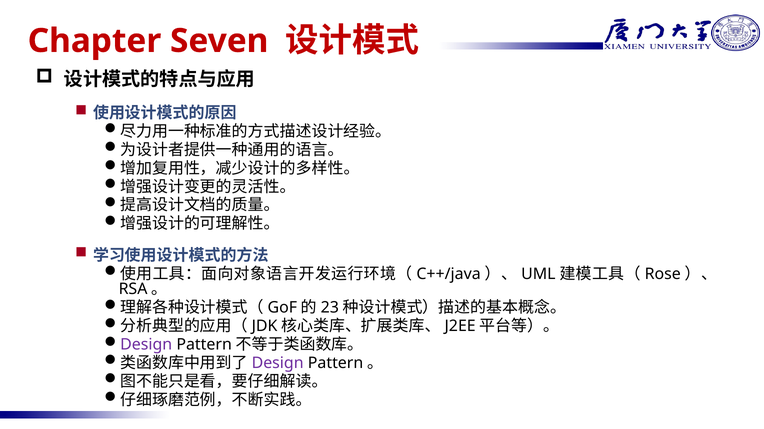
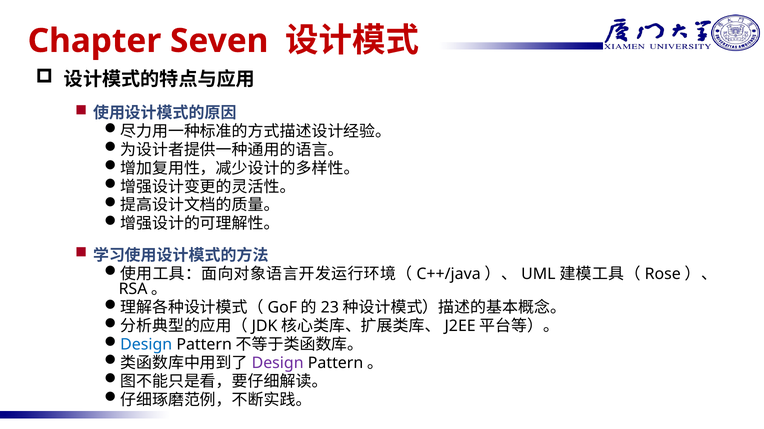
Design colour: purple -> blue (146, 345)
